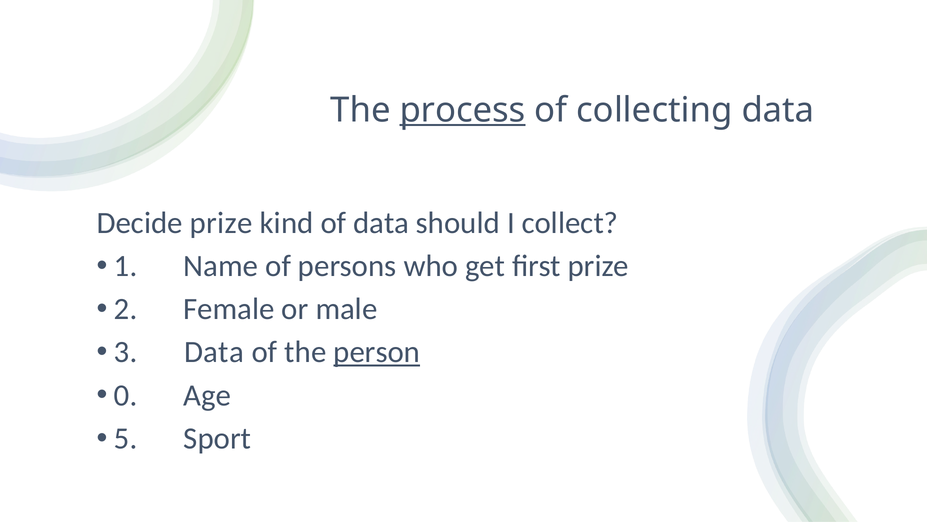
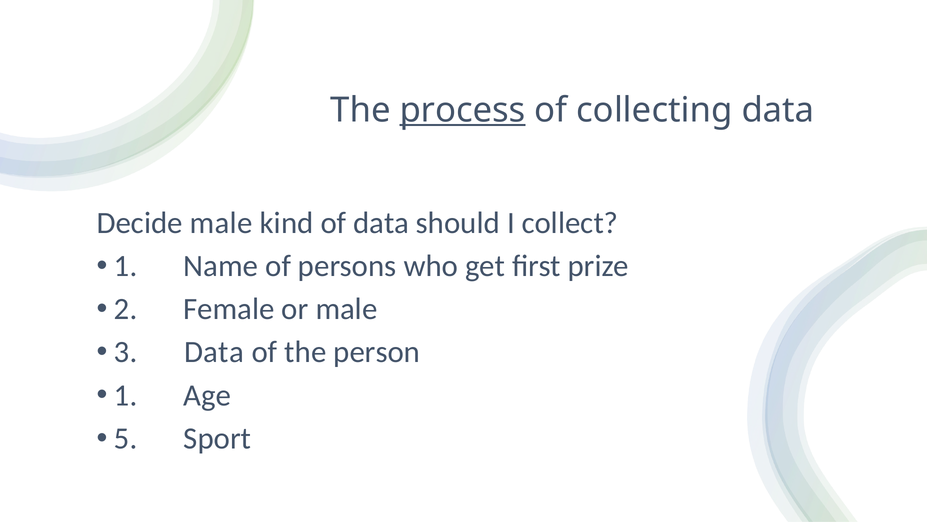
Decide prize: prize -> male (221, 223)
person underline: present -> none (377, 352)
0: 0 -> 1 (126, 395)
